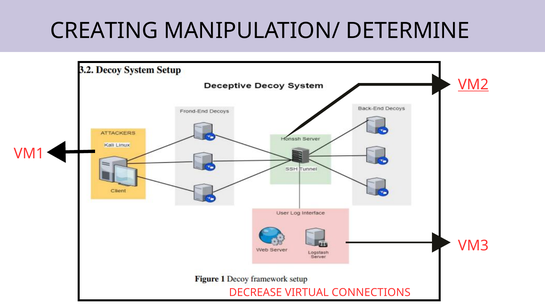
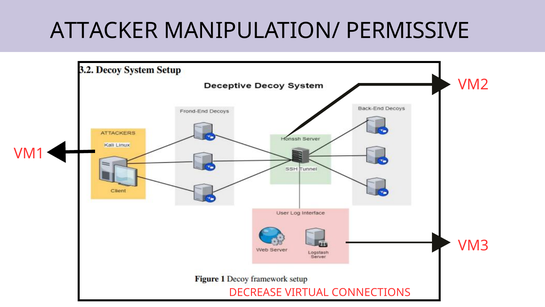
CREATING: CREATING -> ATTACKER (104, 31)
DETERMINE: DETERMINE -> PERMISSIVE (408, 31)
VM2 underline: present -> none (473, 85)
